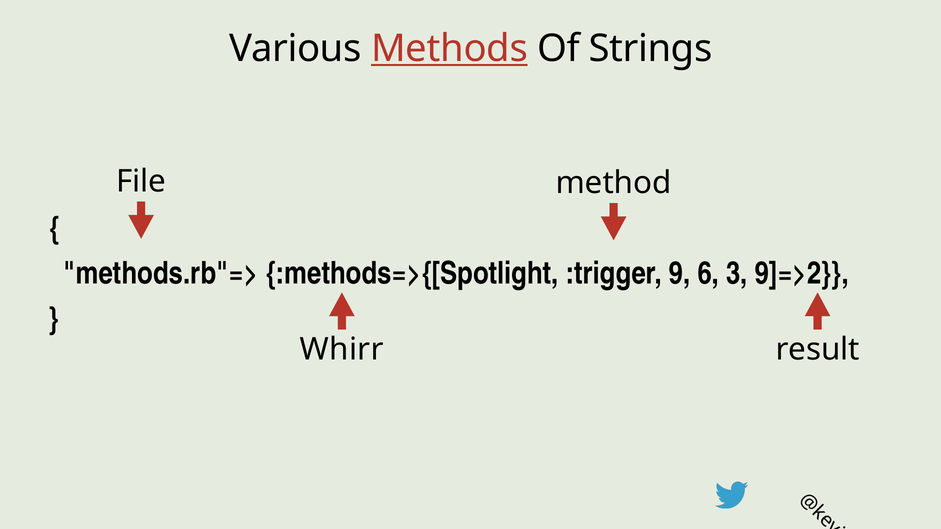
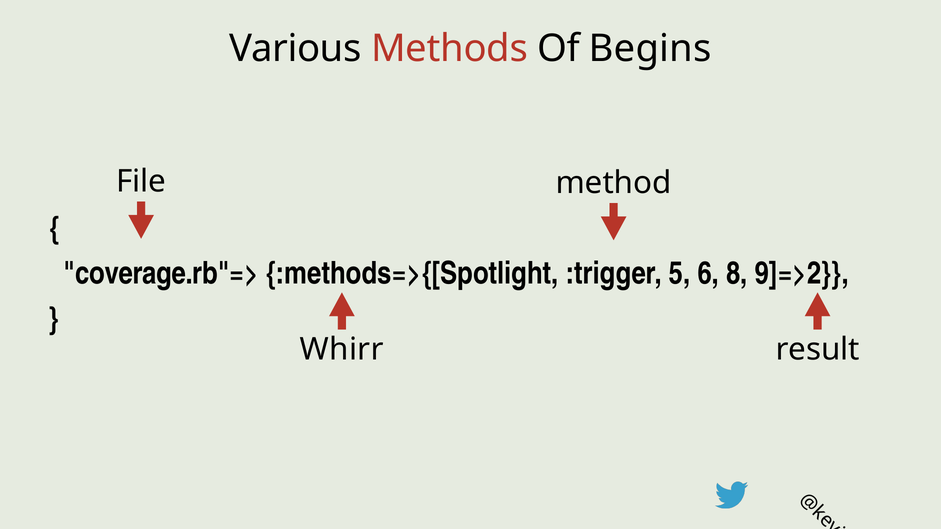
Methods underline: present -> none (450, 49)
Strings: Strings -> Begins (650, 49)
methods.rb"=>: methods.rb"=> -> coverage.rb"=> (161, 274)
9: 9 -> 5 (680, 274)
3: 3 -> 8 (737, 274)
